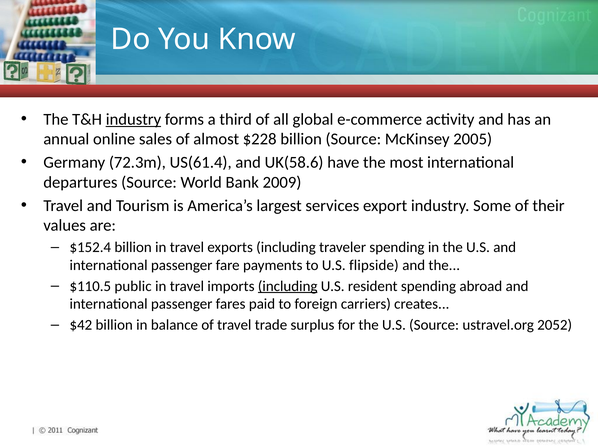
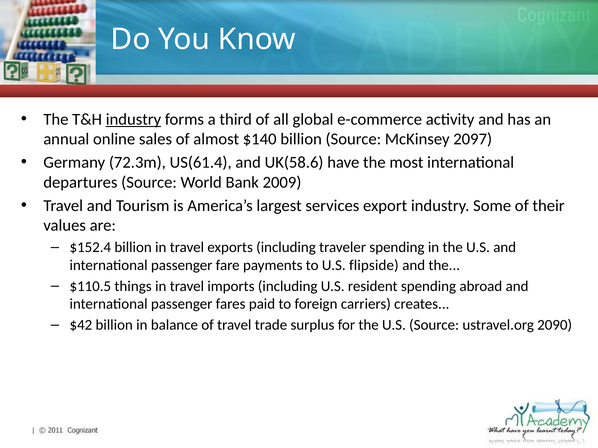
$228: $228 -> $140 (260, 139)
2005: 2005 -> 2097 (473, 139)
public: public -> things (133, 286)
including underline: present -> none (288, 286)
2052: 2052 -> 2090 (555, 325)
